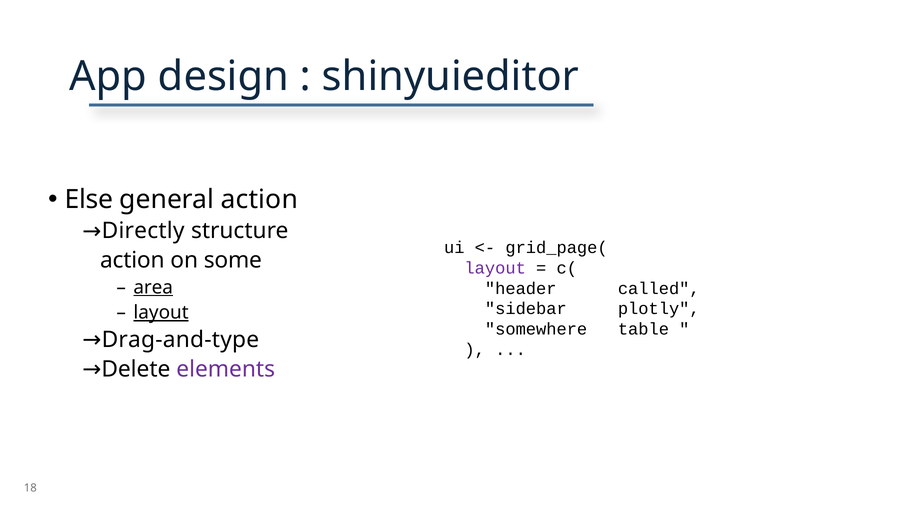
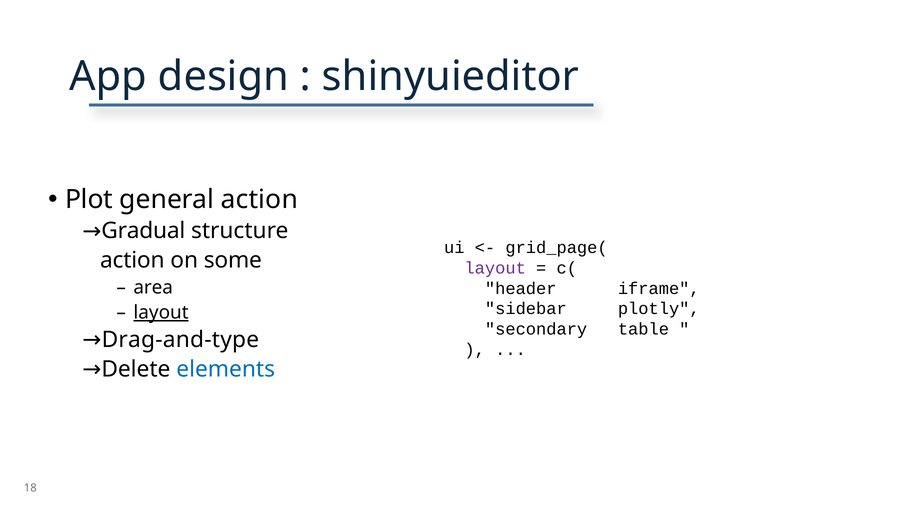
Else: Else -> Plot (89, 200)
Directly: Directly -> Gradual (143, 231)
called: called -> iframe (659, 289)
area underline: present -> none (153, 288)
somewhere: somewhere -> secondary (536, 329)
elements colour: purple -> blue (226, 369)
